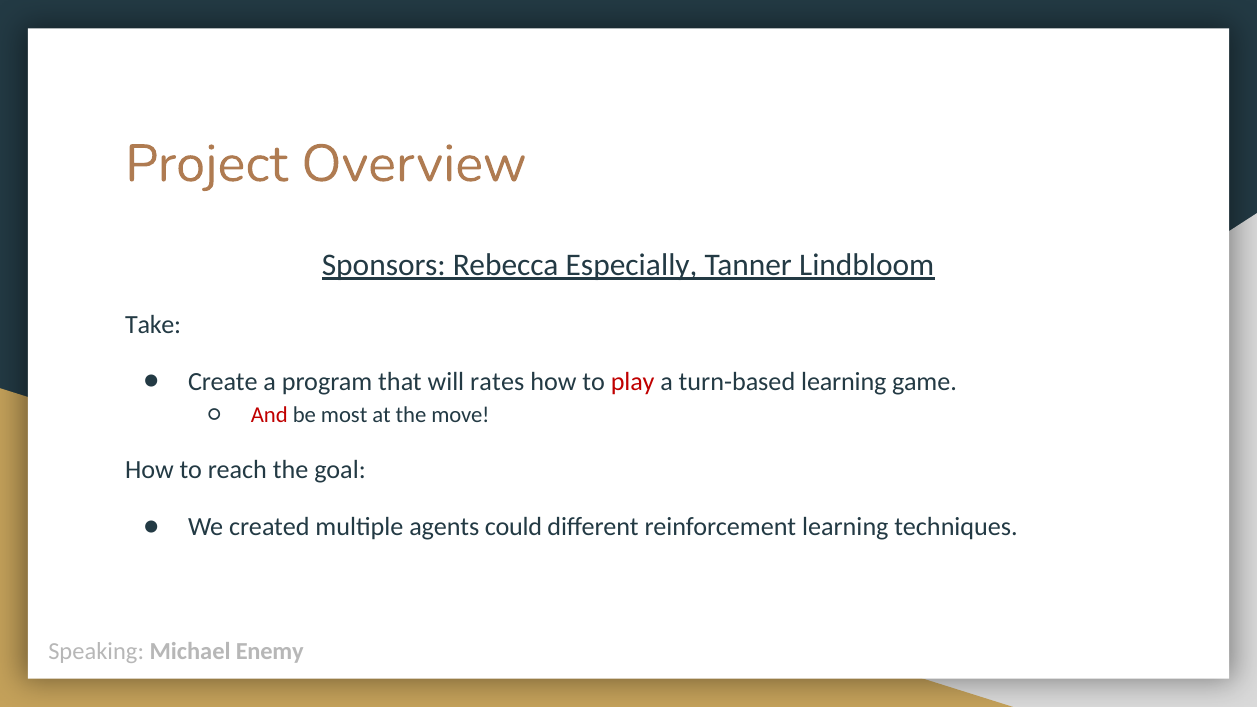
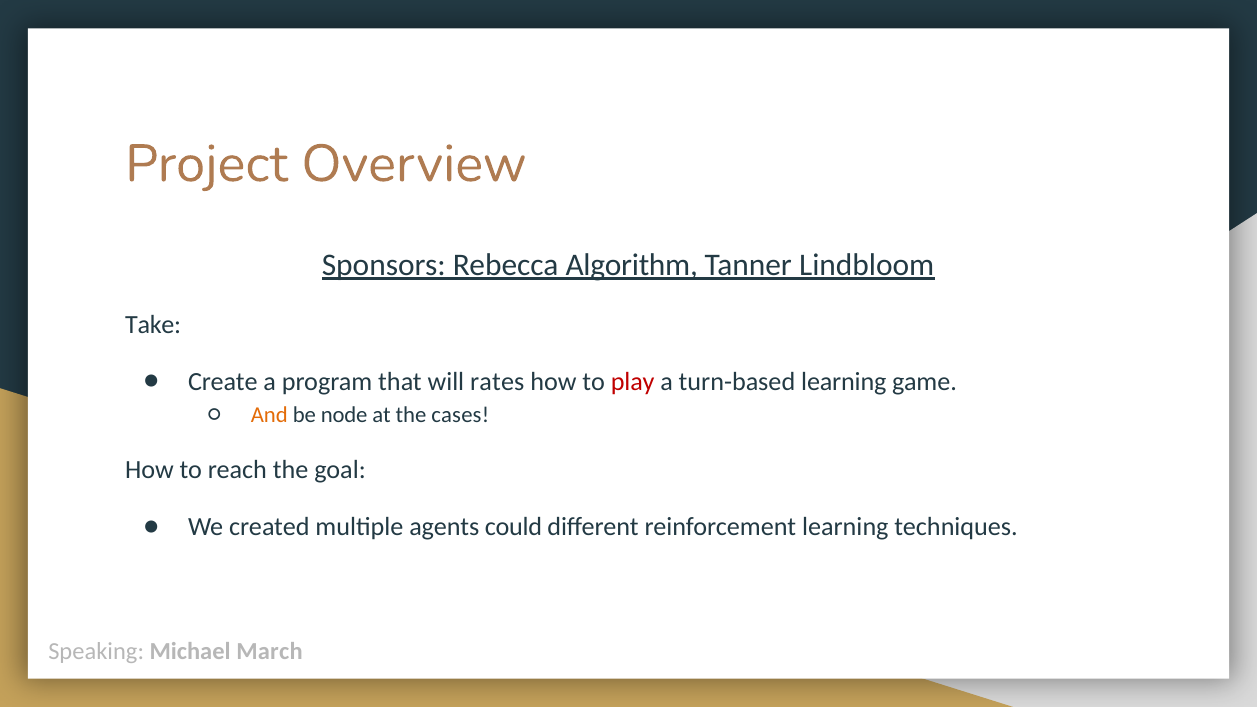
Especially: Especially -> Algorithm (632, 265)
And colour: red -> orange (269, 415)
most: most -> node (344, 415)
move: move -> cases (460, 415)
Enemy: Enemy -> March (269, 652)
